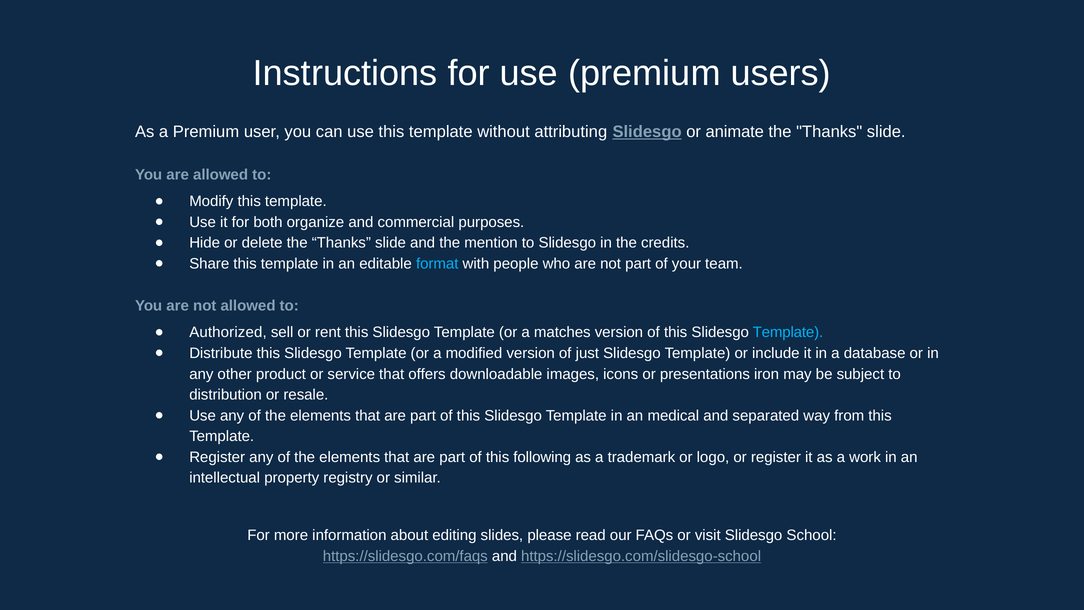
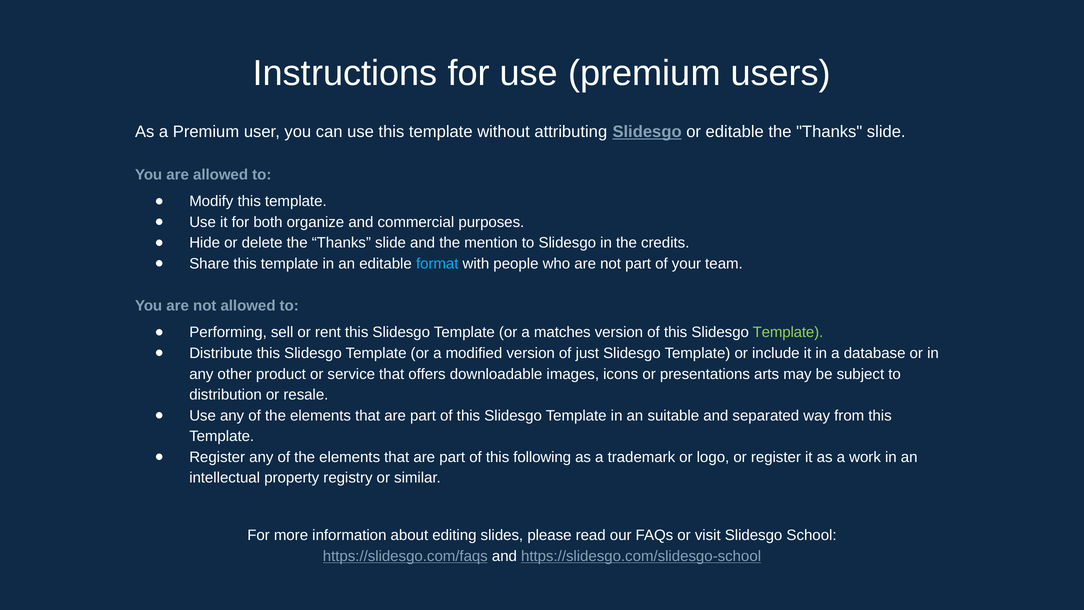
or animate: animate -> editable (735, 132)
Authorized: Authorized -> Performing (228, 332)
Template colour: light blue -> light green (788, 332)
iron: iron -> arts (767, 374)
medical: medical -> suitable (673, 415)
